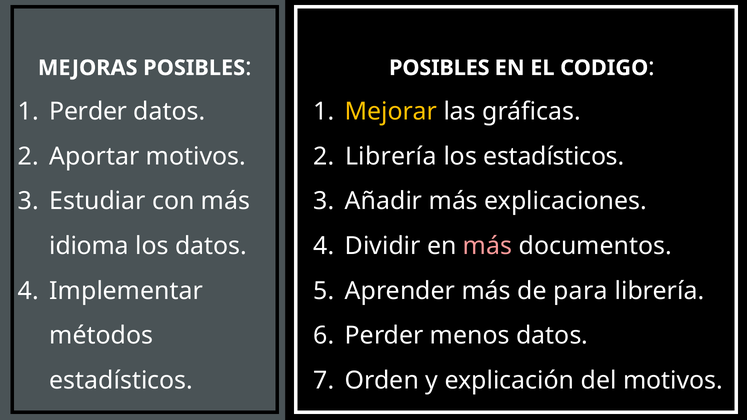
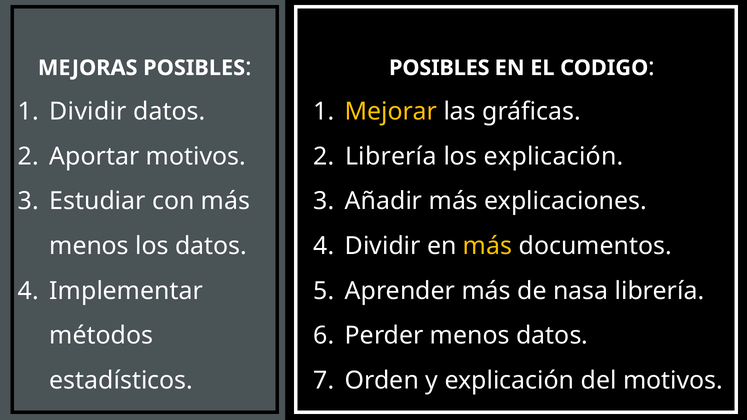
Perder: Perder -> Dividir (88, 112)
los estadísticos: estadísticos -> explicación (554, 157)
idioma: idioma -> menos (89, 246)
más colour: pink -> yellow (488, 246)
para: para -> nasa (581, 291)
